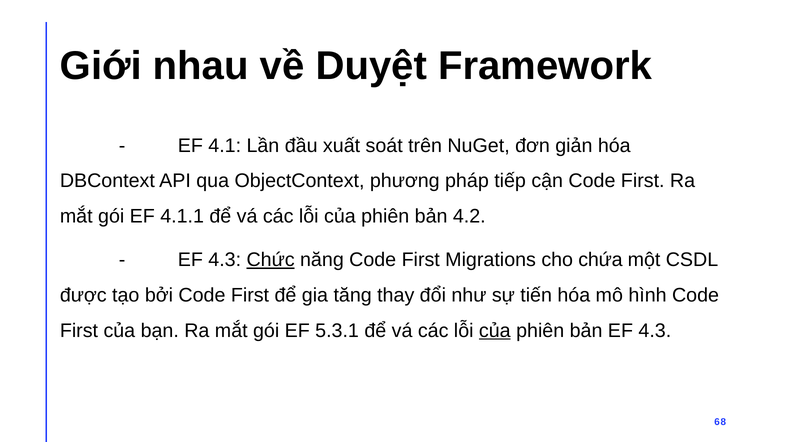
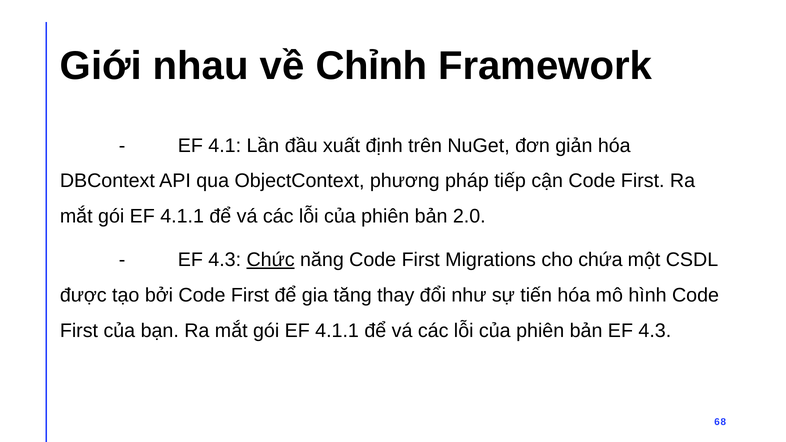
Duyệt: Duyệt -> Chỉnh (371, 66)
soát: soát -> định (384, 146)
4.2: 4.2 -> 2.0 (469, 216)
5.3.1: 5.3.1 -> 4.1.1 (337, 331)
của underline: present -> none (495, 331)
